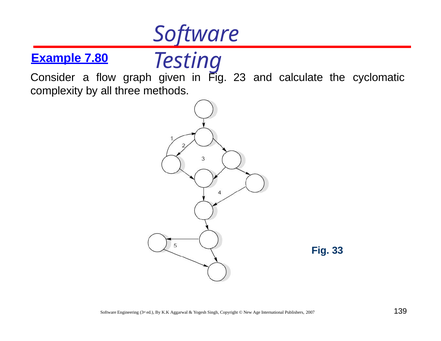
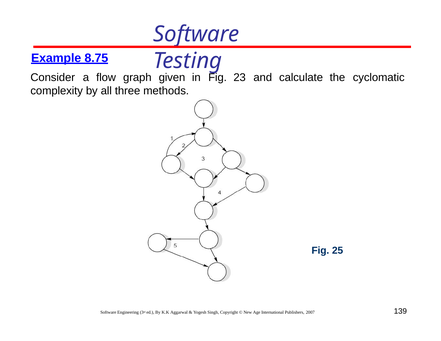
7.80: 7.80 -> 8.75 (96, 58)
33: 33 -> 25 (338, 250)
